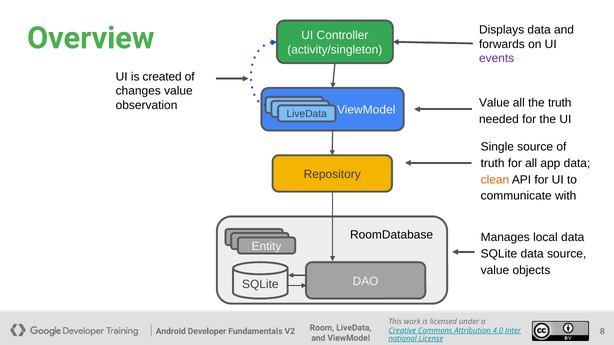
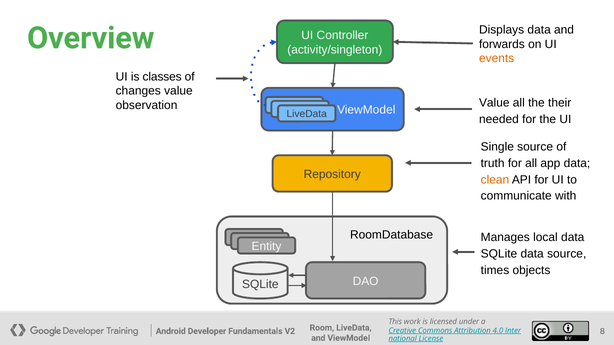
events colour: purple -> orange (497, 59)
created: created -> classes (162, 77)
the truth: truth -> their (560, 103)
value: value -> times (495, 270)
